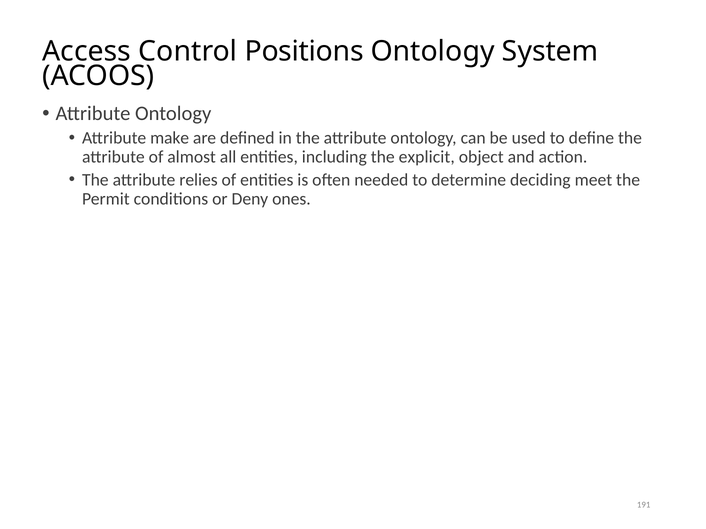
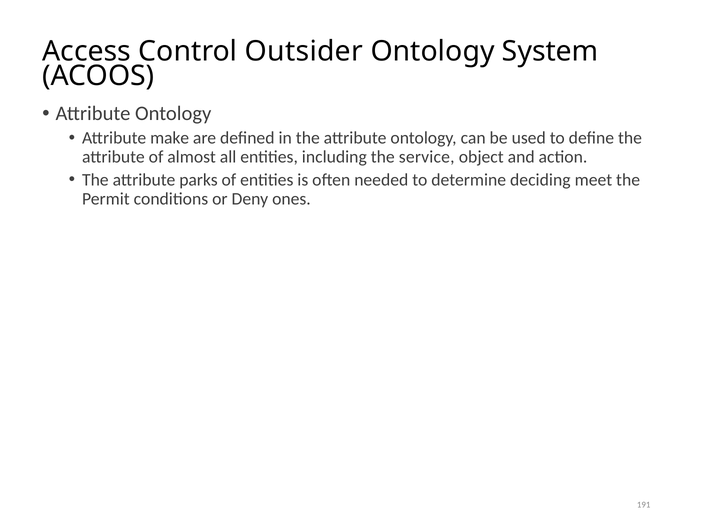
Positions: Positions -> Outsider (304, 51)
explicit: explicit -> service (427, 157)
relies: relies -> parks (199, 180)
